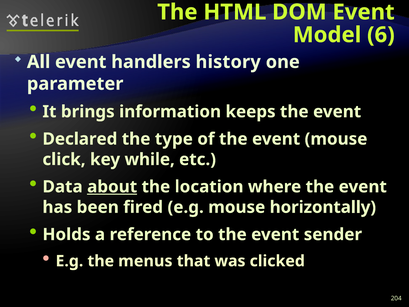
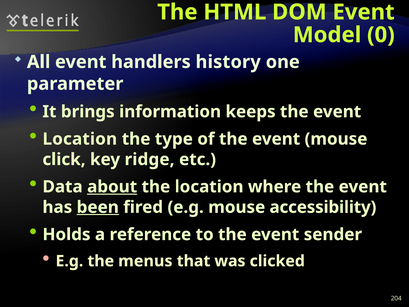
6: 6 -> 0 (381, 35)
Declared: Declared -> Location (80, 139)
while: while -> ridge (150, 159)
been underline: none -> present (98, 207)
horizontally: horizontally -> accessibility (323, 207)
